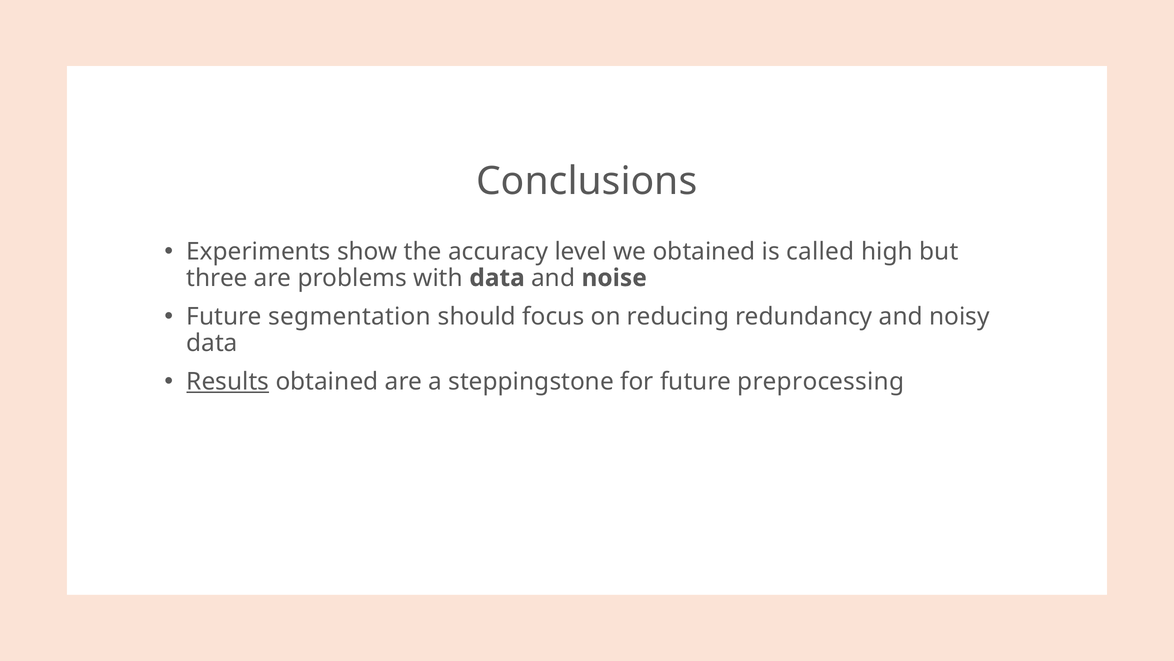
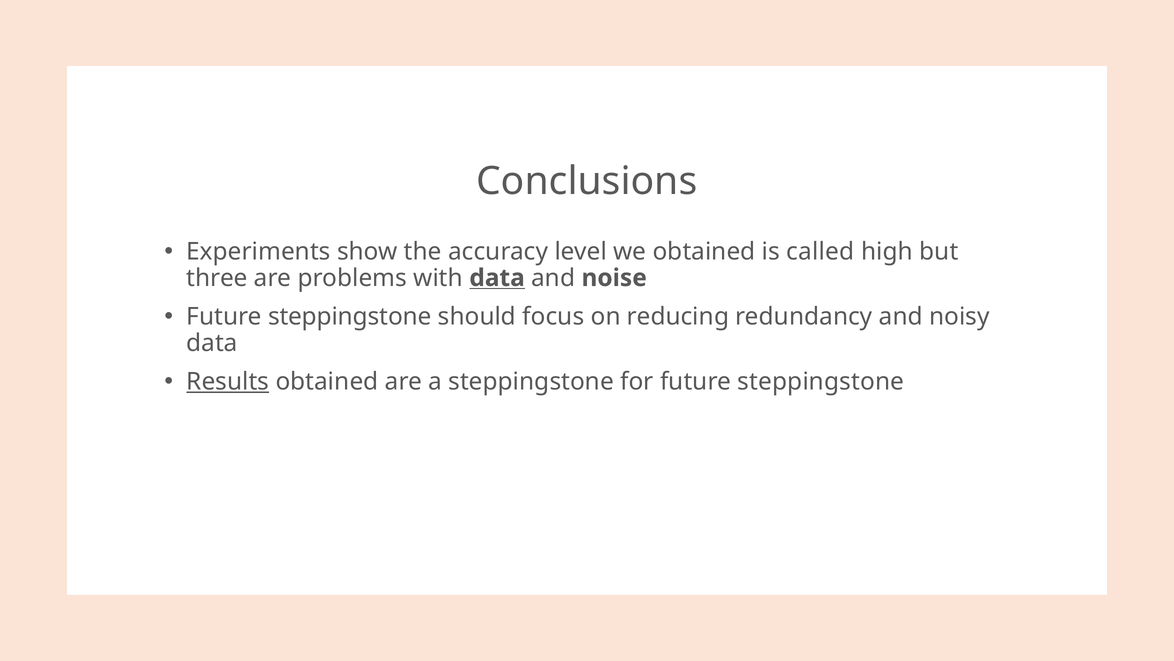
data underline: none -> present (497, 278)
segmentation: segmentation -> steppingstone (350, 316)
for future preprocessing: preprocessing -> steppingstone (821, 382)
